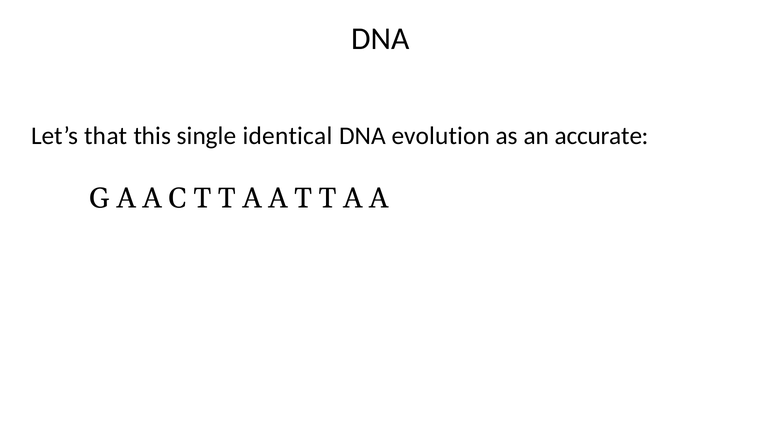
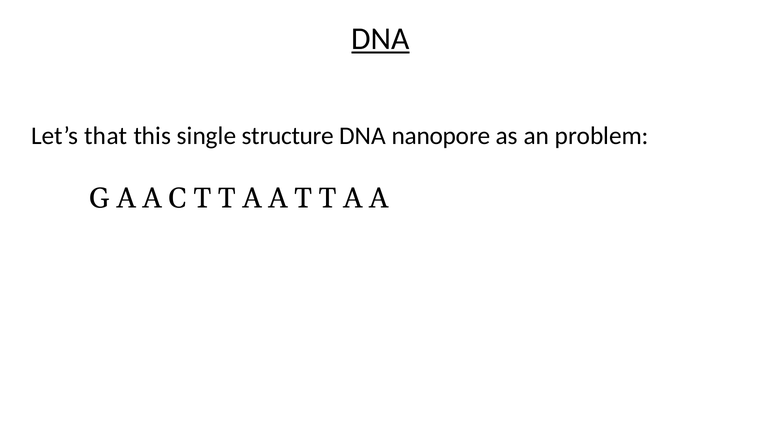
DNA underline: none -> present (380, 39)
identical: identical -> structure (288, 136)
evolution: evolution -> nanopore (441, 136)
accurate: accurate -> problem (602, 136)
